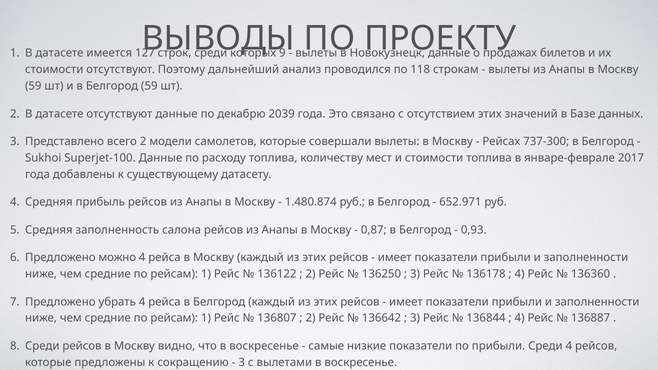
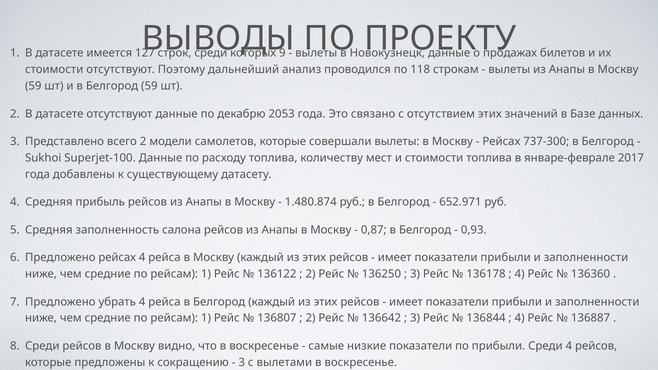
2039: 2039 -> 2053 (282, 114)
Предложено можно: можно -> рейсах (117, 258)
